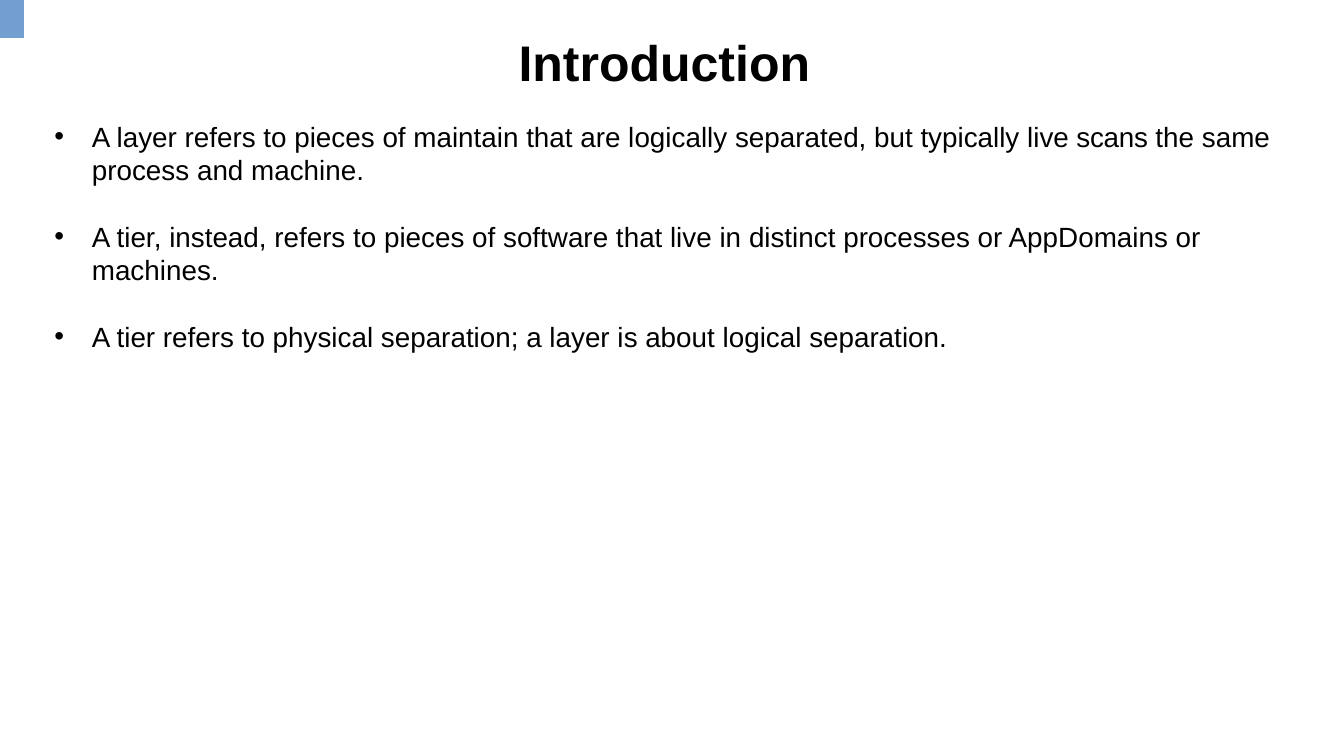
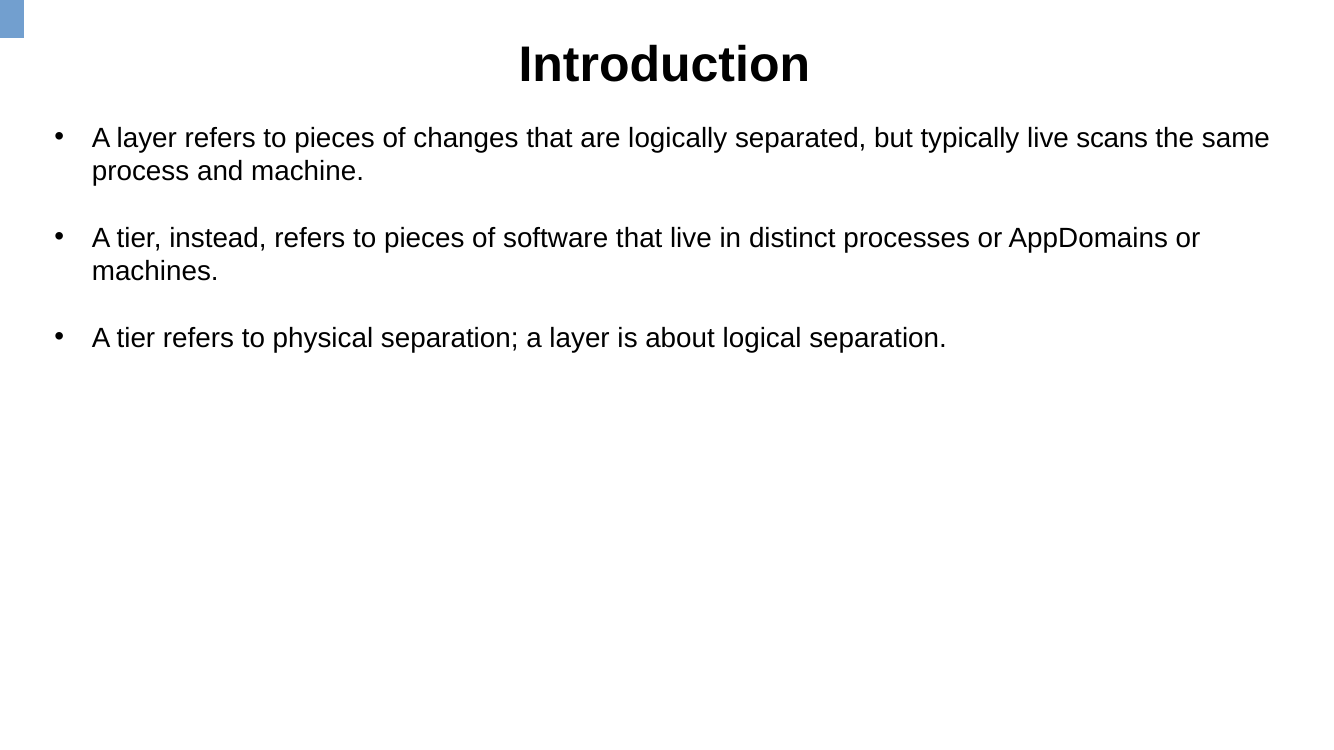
maintain: maintain -> changes (466, 138)
